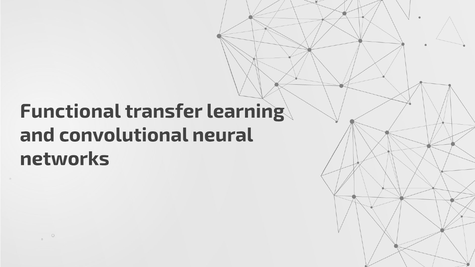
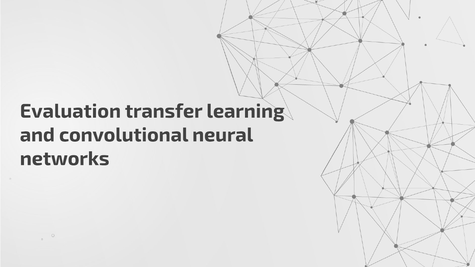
Functional: Functional -> Evaluation (70, 111)
